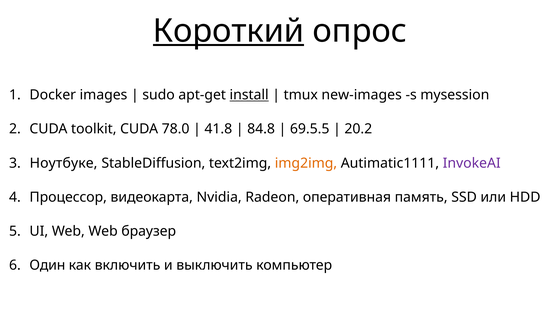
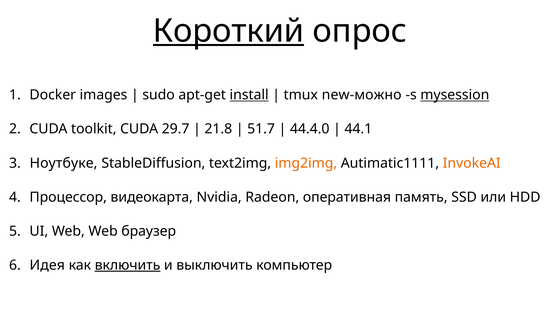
new-images: new-images -> new-можно (362, 95)
mysession underline: none -> present (455, 95)
78.0: 78.0 -> 29.7 (176, 129)
41.8: 41.8 -> 21.8 (218, 129)
84.8: 84.8 -> 51.7 (261, 129)
69.5.5: 69.5.5 -> 44.4.0 (310, 129)
20.2: 20.2 -> 44.1 (358, 129)
InvokeAI colour: purple -> orange (472, 163)
Один: Один -> Идея (47, 265)
включить underline: none -> present (128, 265)
